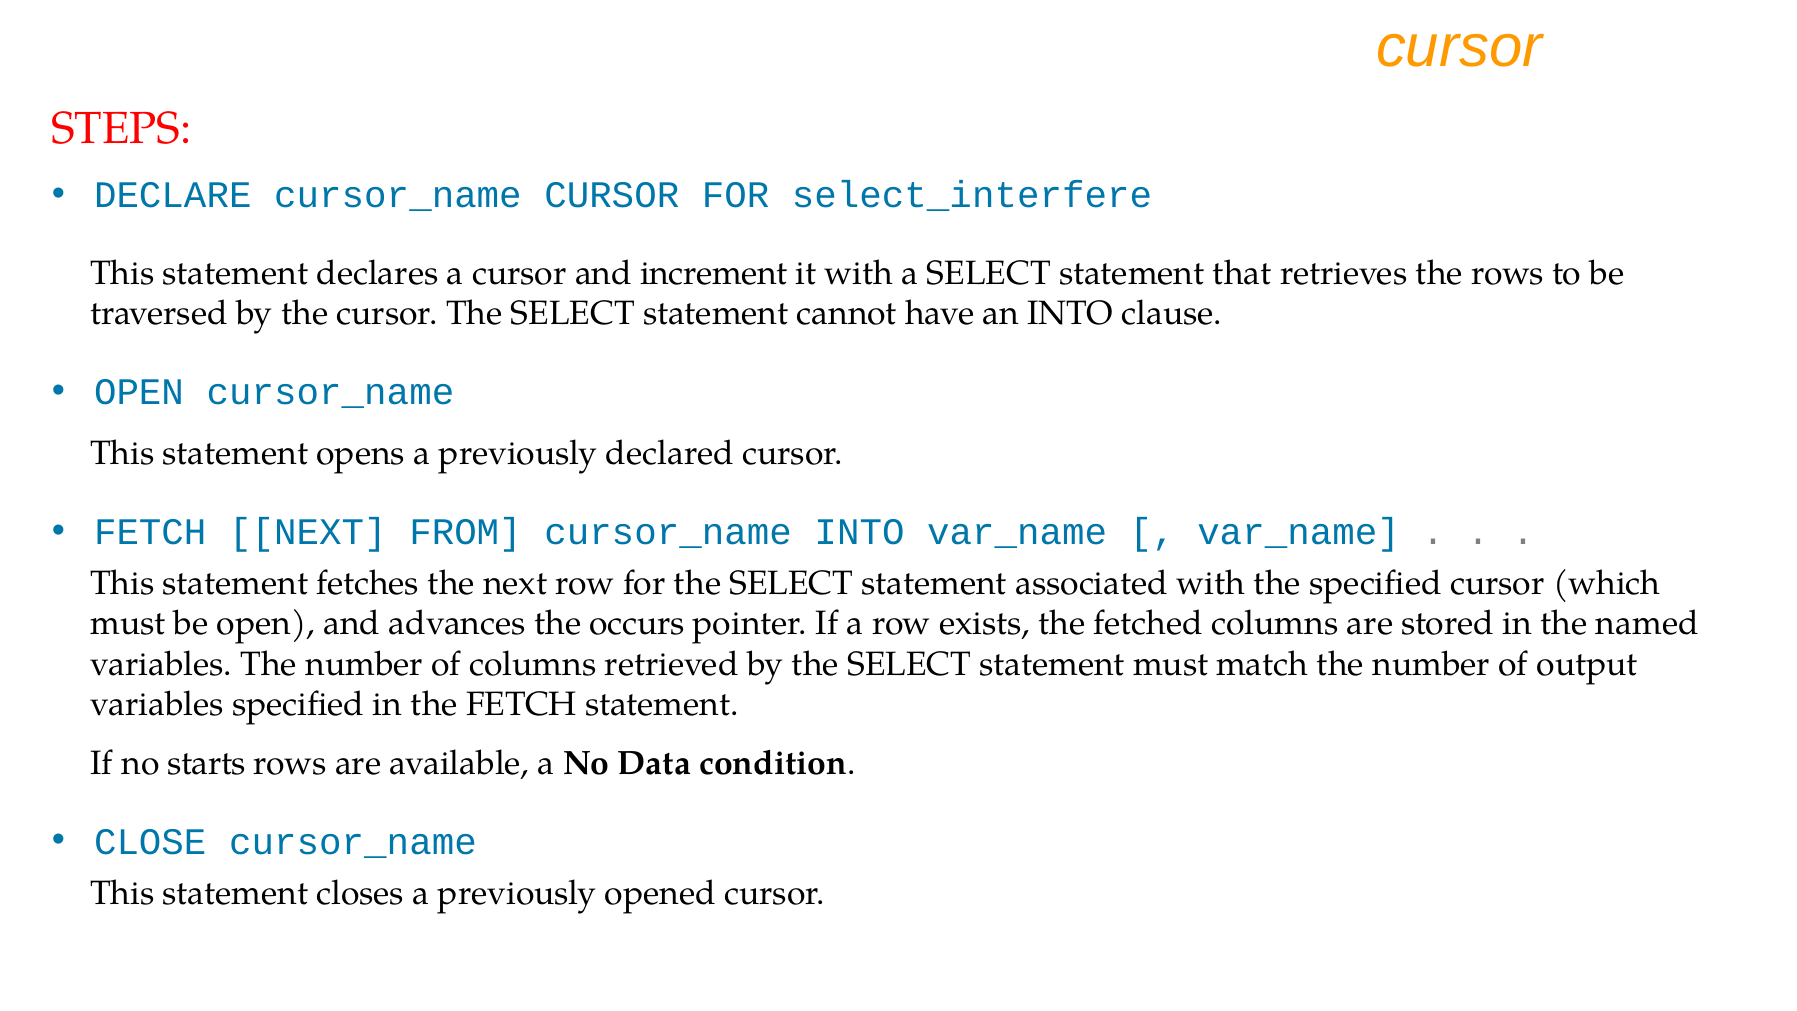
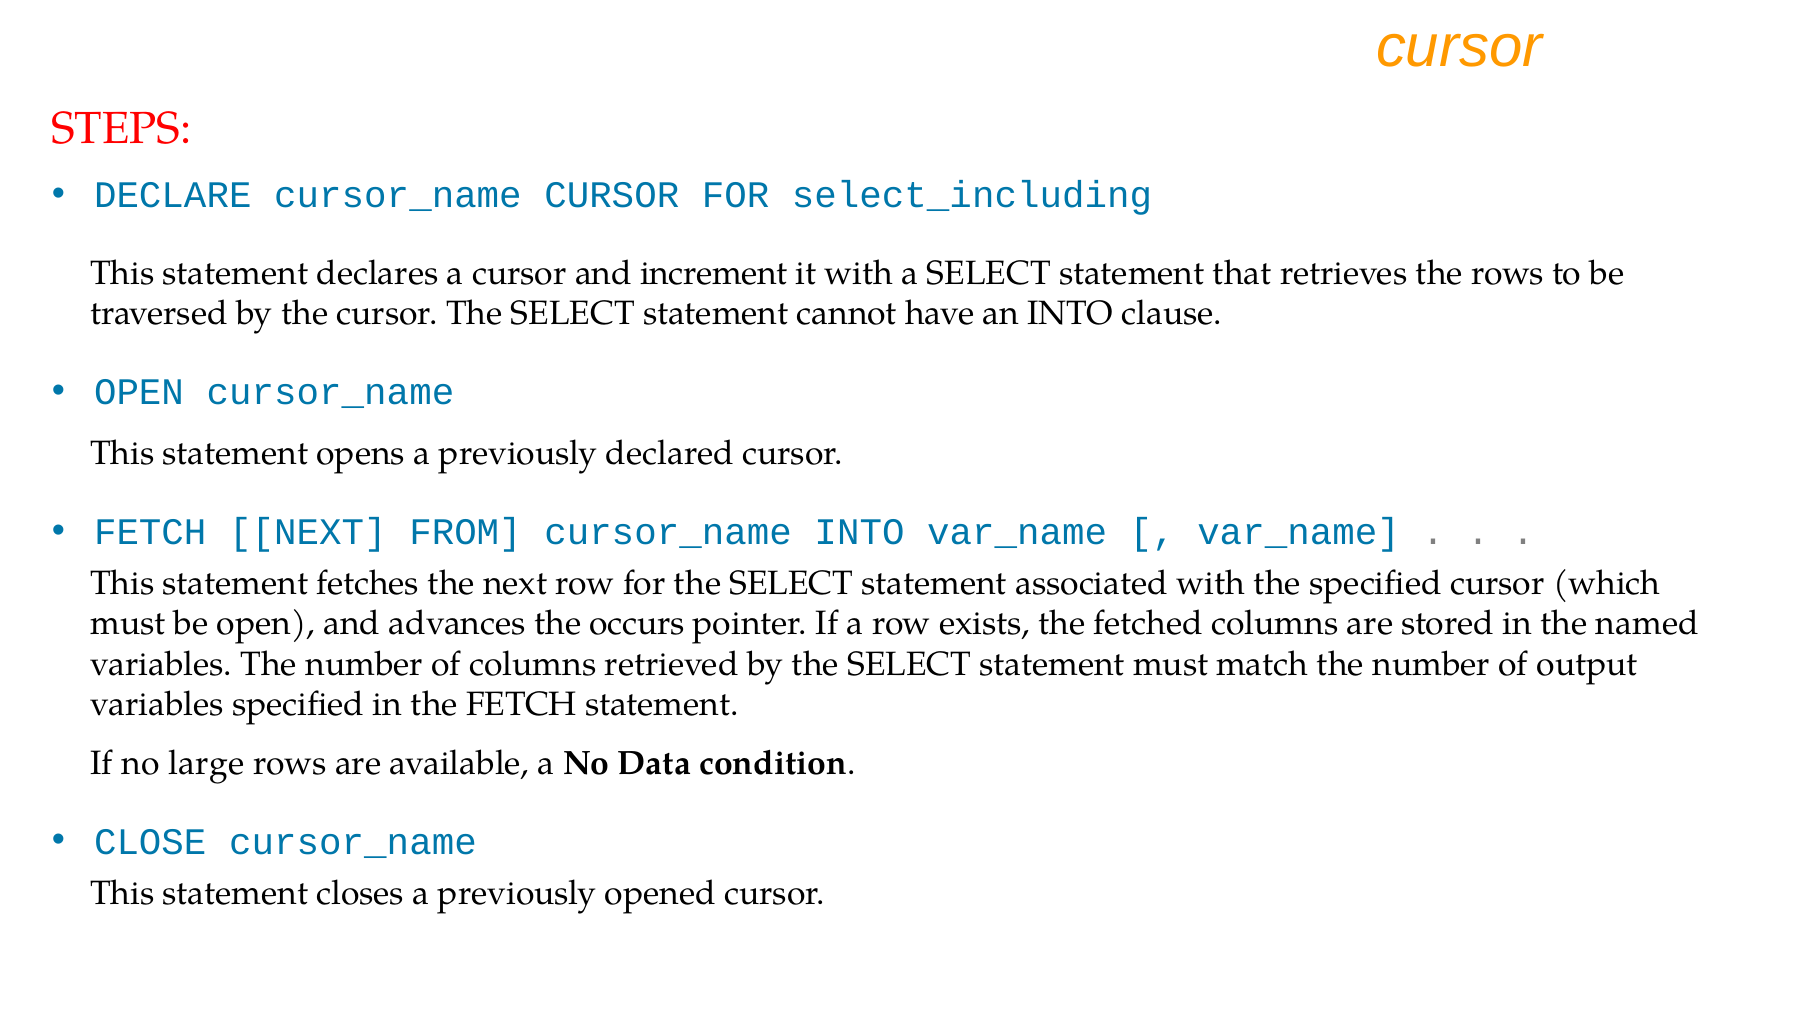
select_interfere: select_interfere -> select_including (972, 195)
starts: starts -> large (206, 763)
